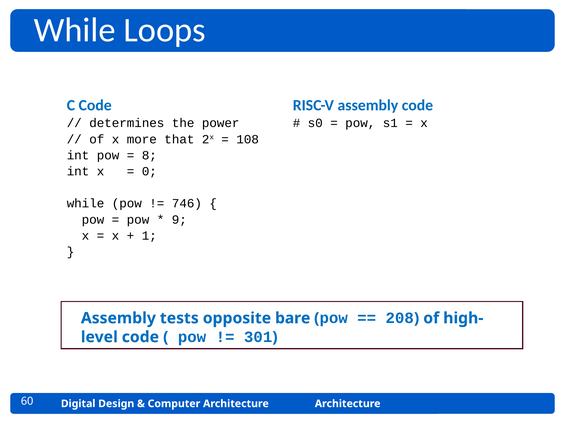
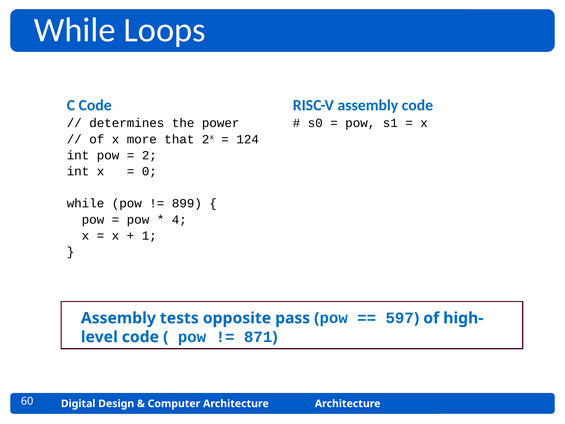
108: 108 -> 124 (248, 139)
8: 8 -> 2 (149, 155)
746: 746 -> 899 (187, 203)
9: 9 -> 4 (179, 219)
bare: bare -> pass (293, 318)
208: 208 -> 597 (400, 318)
301: 301 -> 871 (258, 337)
